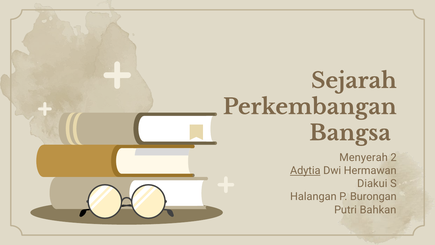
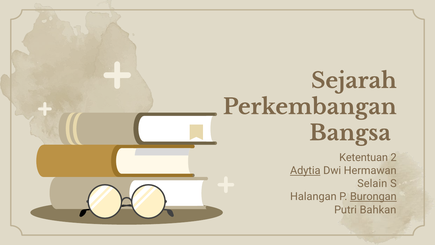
Menyerah: Menyerah -> Ketentuan (364, 157)
Diakui: Diakui -> Selain (372, 183)
Burongan underline: none -> present (373, 196)
